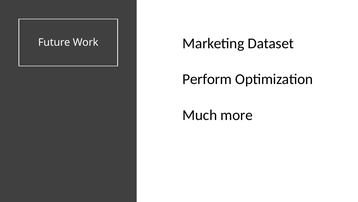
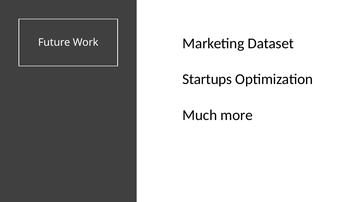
Perform: Perform -> Startups (207, 79)
